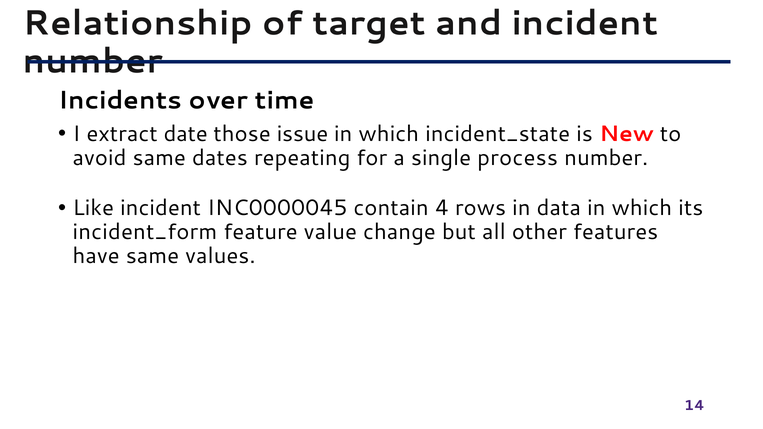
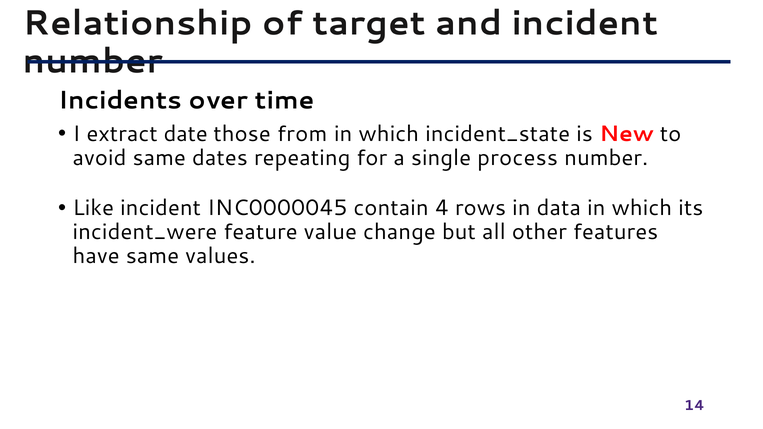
issue: issue -> from (302, 134)
incident_form: incident_form -> incident_were (145, 232)
